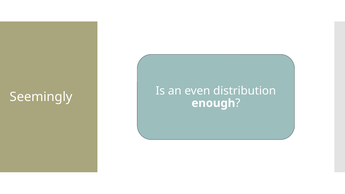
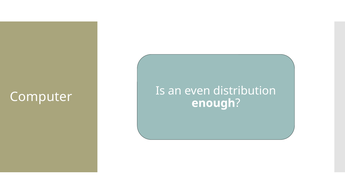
Seemingly: Seemingly -> Computer (41, 97)
